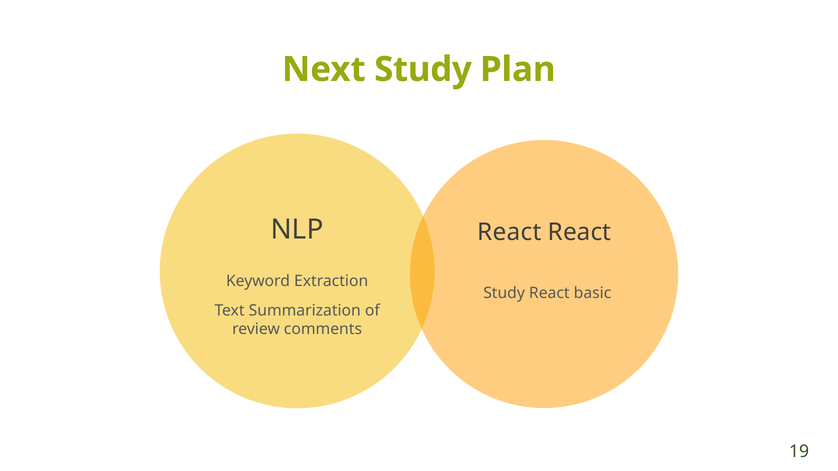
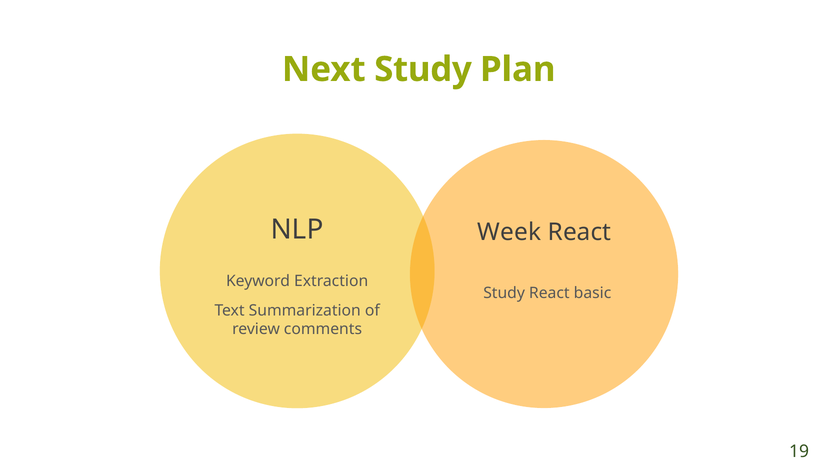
React: React -> Week (509, 232)
